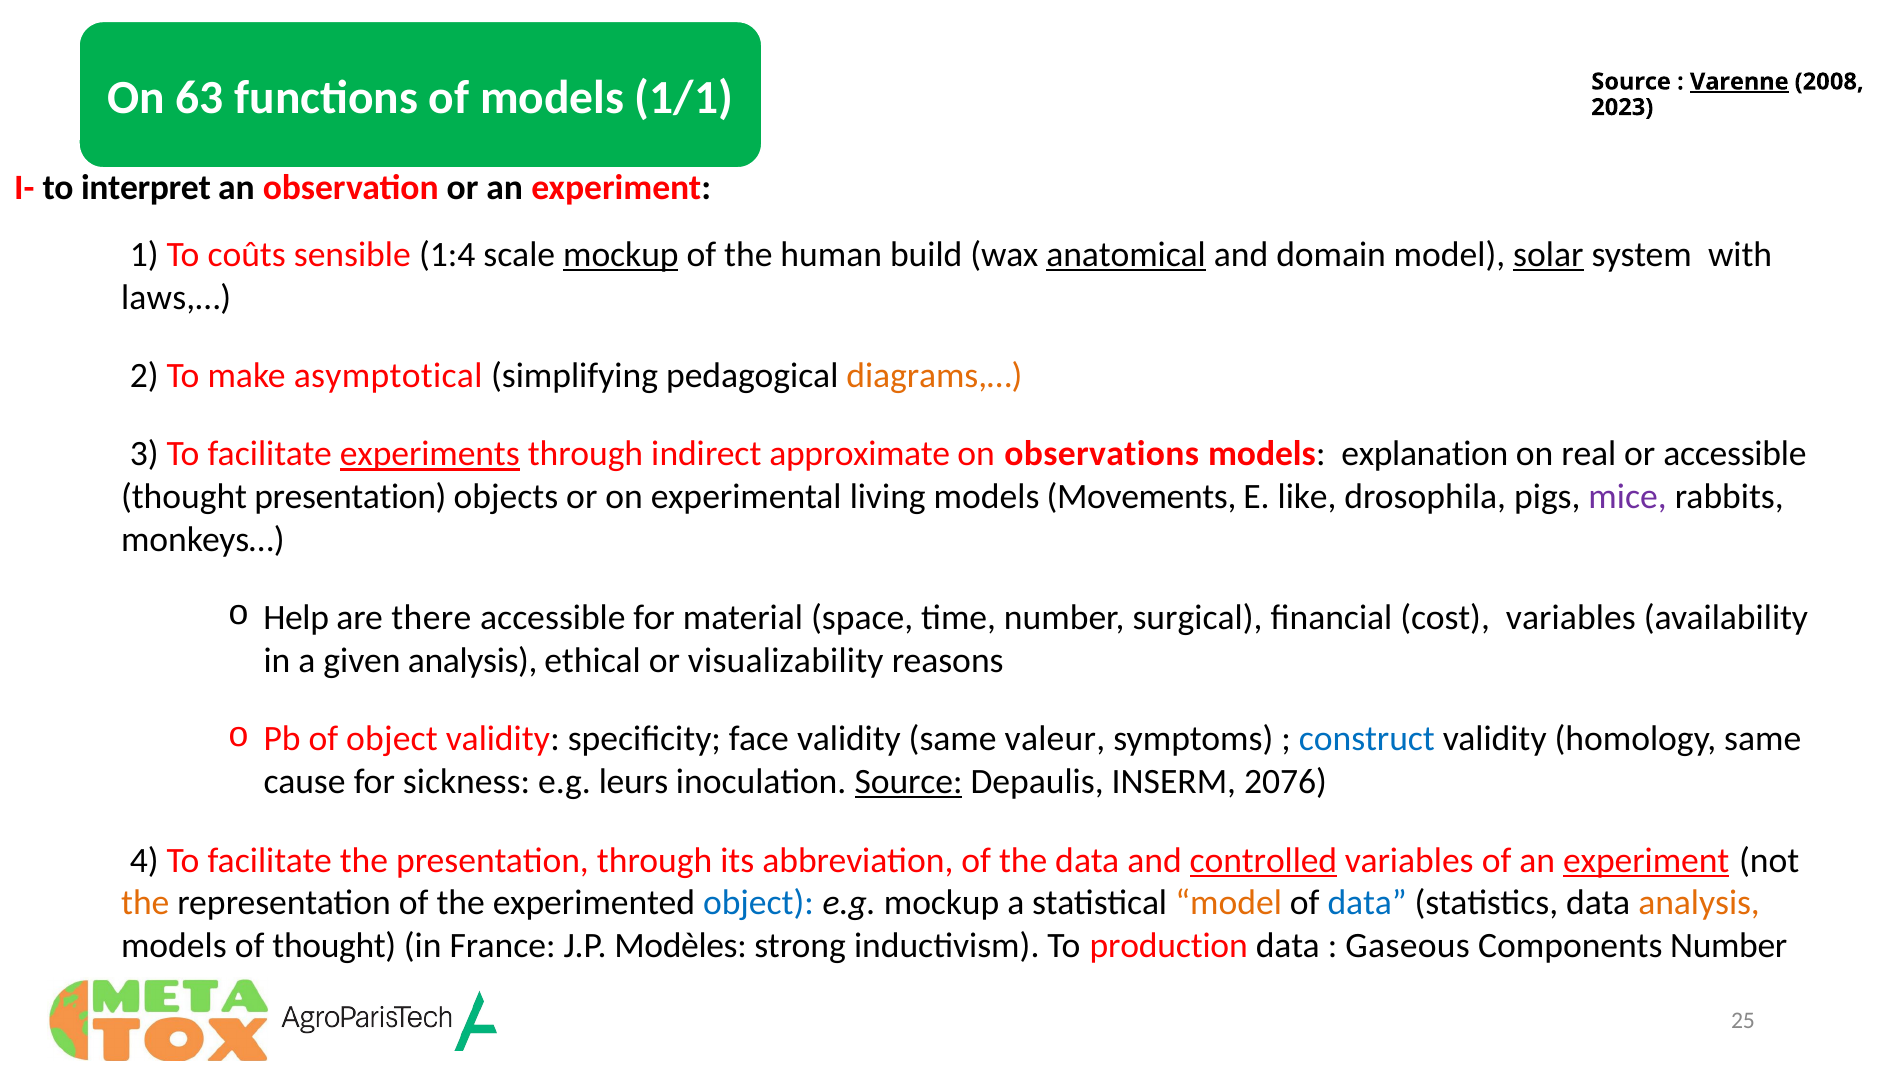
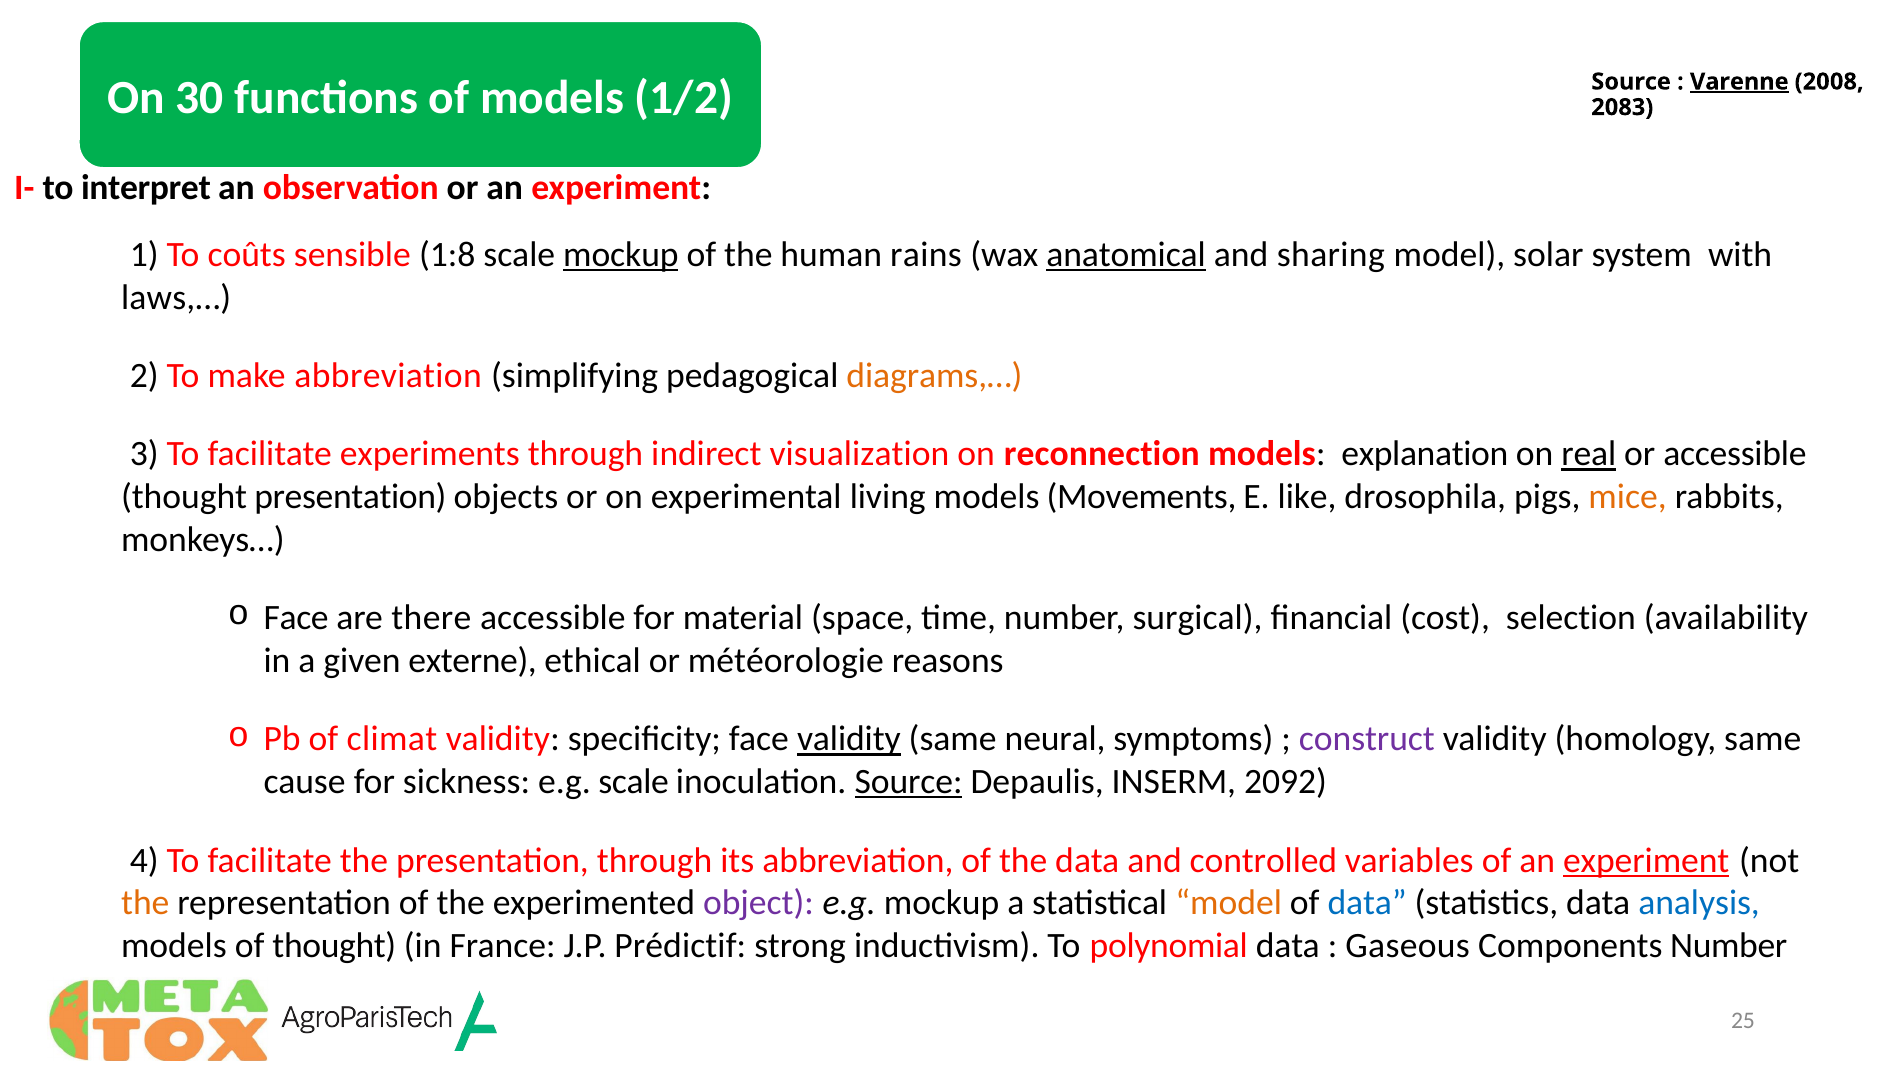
63: 63 -> 30 (200, 98)
1/1: 1/1 -> 1/2 (684, 98)
2023: 2023 -> 2083 (1622, 107)
1:4: 1:4 -> 1:8 (447, 255)
build: build -> rains (926, 255)
domain: domain -> sharing (1331, 255)
solar underline: present -> none (1548, 255)
make asymptotical: asymptotical -> abbreviation (388, 376)
experiments underline: present -> none (430, 454)
approximate: approximate -> visualization (860, 454)
observations: observations -> reconnection (1102, 454)
real underline: none -> present (1589, 454)
mice colour: purple -> orange (1628, 497)
Help: Help -> Face (296, 618)
cost variables: variables -> selection (1571, 618)
given analysis: analysis -> externe (473, 661)
visualizability: visualizability -> météorologie (786, 661)
of object: object -> climat (392, 739)
validity underline: none -> present (849, 739)
valeur: valeur -> neural (1055, 739)
construct colour: blue -> purple (1367, 739)
e.g leurs: leurs -> scale (634, 782)
2076: 2076 -> 2092 (1285, 782)
controlled underline: present -> none (1263, 860)
object colour: blue -> purple (758, 903)
analysis colour: orange -> blue (1699, 903)
Modèles: Modèles -> Prédictif (680, 946)
production: production -> polynomial (1169, 946)
